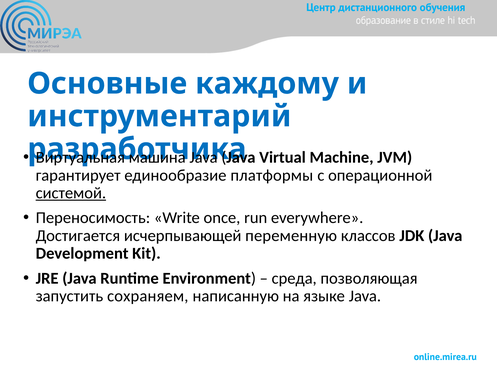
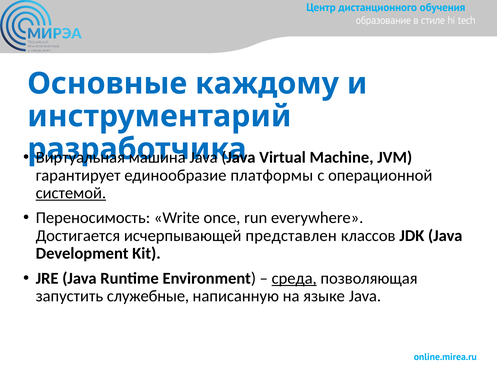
переменную: переменную -> представлен (291, 236)
среда underline: none -> present (294, 279)
сохраняем: сохраняем -> служебные (148, 297)
